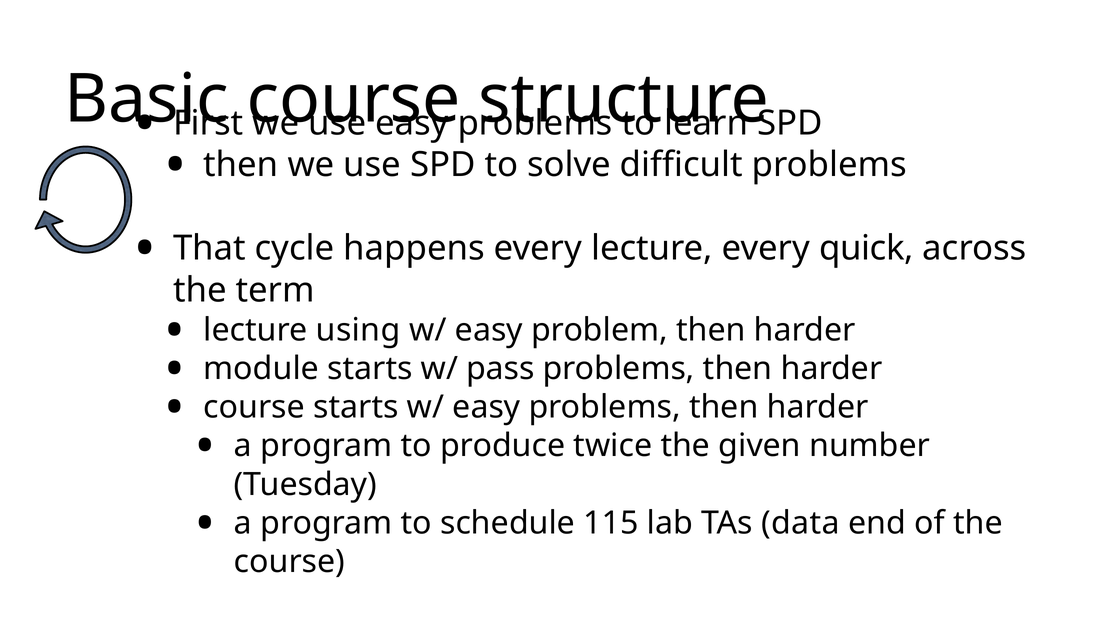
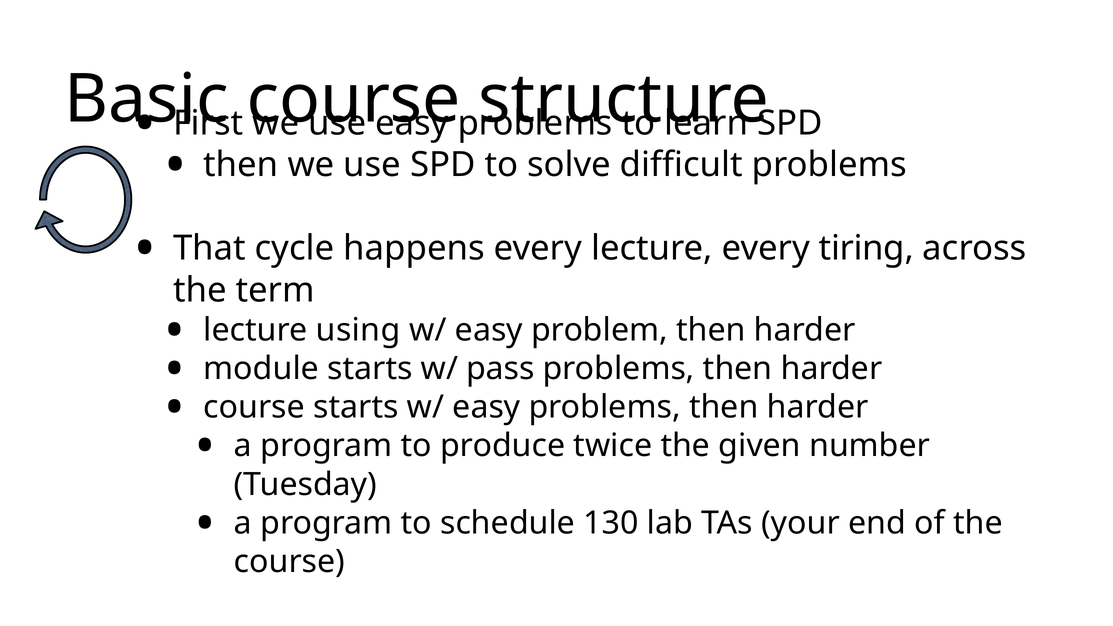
quick: quick -> tiring (866, 248)
115: 115 -> 130 (611, 523)
data: data -> your (800, 523)
